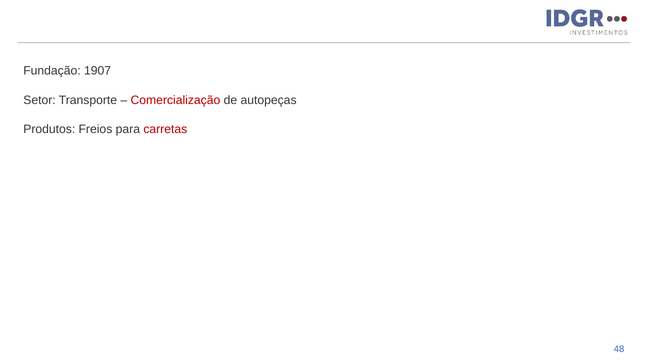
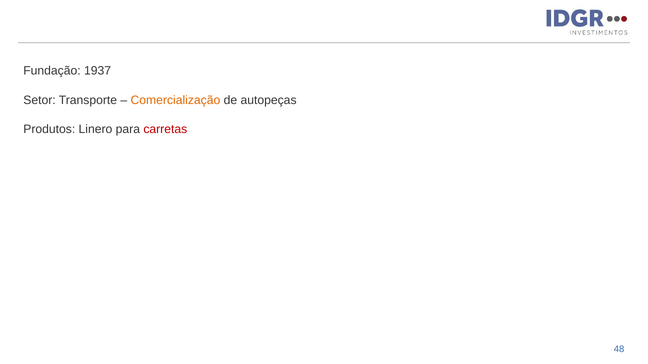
1907: 1907 -> 1937 (98, 71)
Comercialização colour: red -> orange (175, 100)
Freios: Freios -> Linero (95, 129)
